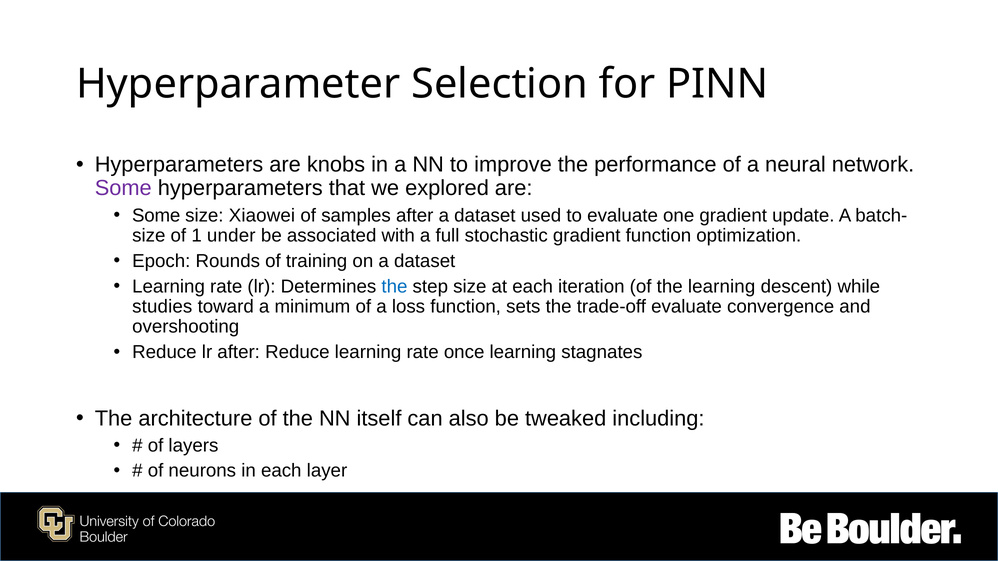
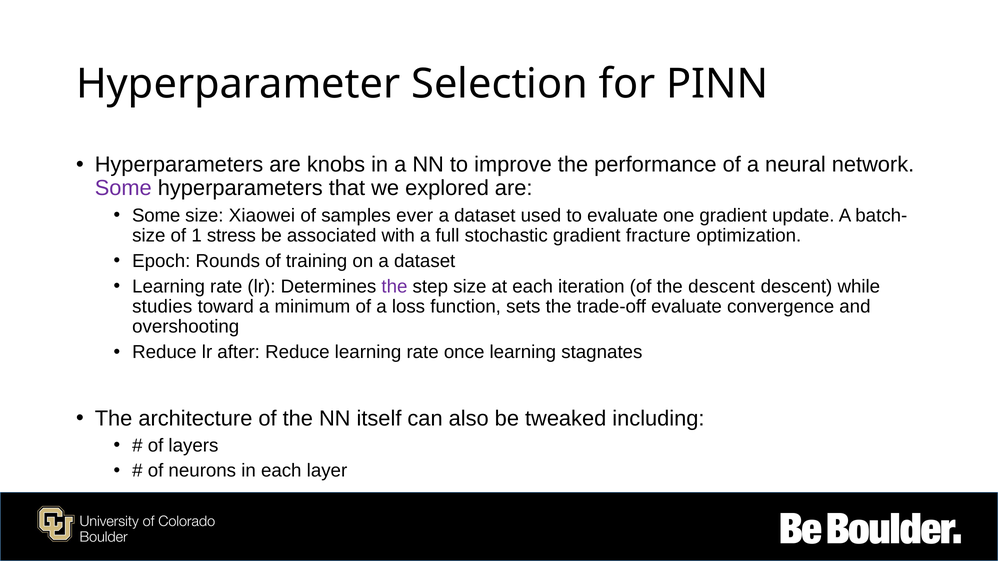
samples after: after -> ever (415, 216)
under: under -> stress (231, 236)
gradient function: function -> fracture (658, 236)
the colour: blue -> purple (394, 287)
the learning: learning -> descent (722, 287)
